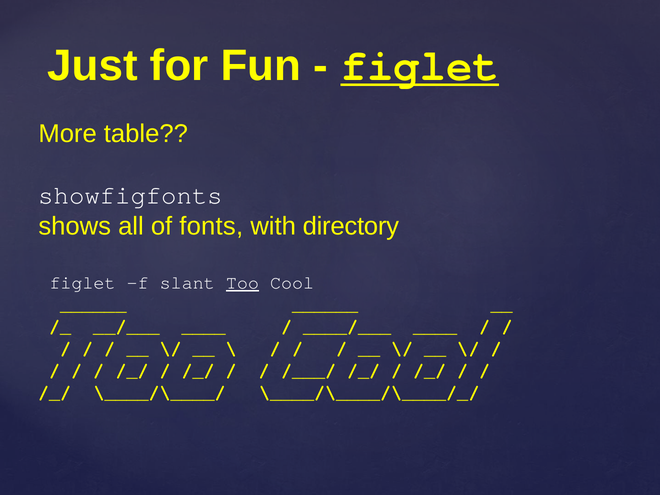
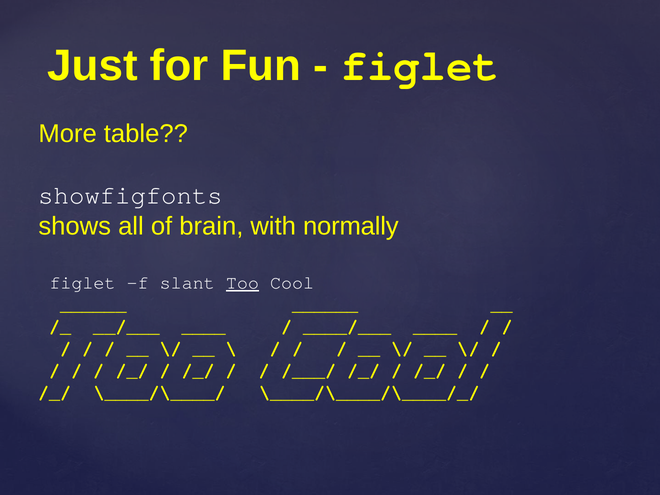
figlet underline: present -> none (420, 66)
fonts: fonts -> brain (211, 226)
directory: directory -> normally (351, 226)
